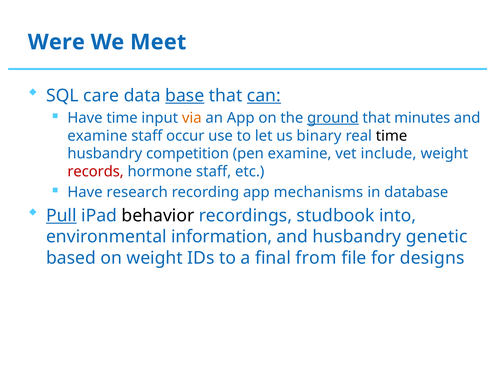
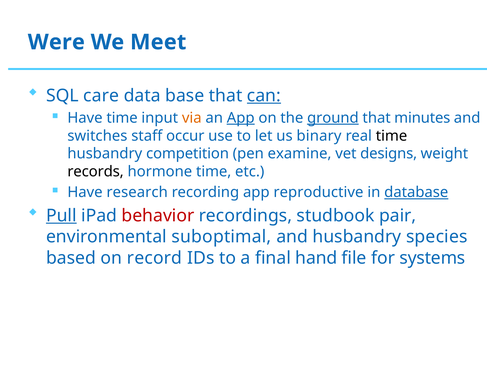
base underline: present -> none (185, 95)
App underline: none -> present (241, 118)
examine: examine -> switches (97, 135)
include: include -> designs (389, 153)
records colour: red -> black (96, 171)
hormone staff: staff -> time (214, 171)
mechanisms: mechanisms -> reproductive (318, 192)
database underline: none -> present (416, 192)
behavior colour: black -> red (158, 215)
into: into -> pair (398, 215)
information: information -> suboptimal (221, 236)
genetic: genetic -> species (437, 236)
on weight: weight -> record (155, 257)
from: from -> hand (316, 257)
designs: designs -> systems (432, 257)
